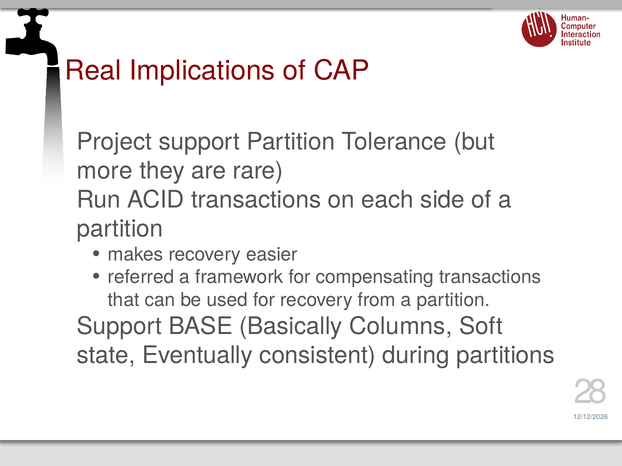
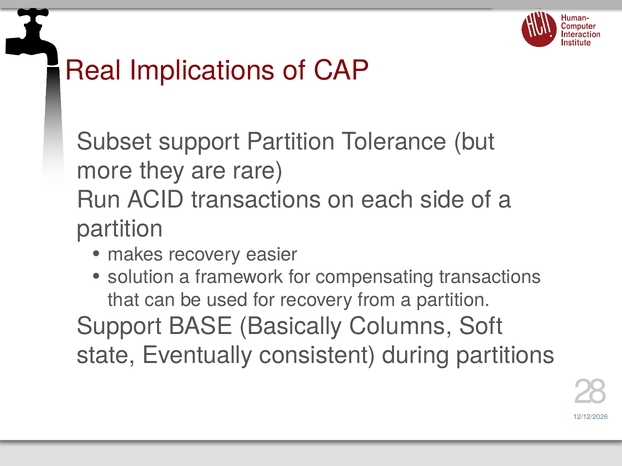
Project: Project -> Subset (114, 142)
referred: referred -> solution (141, 277)
